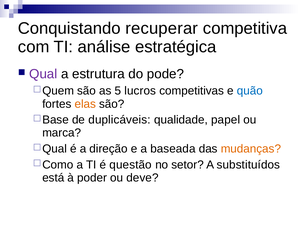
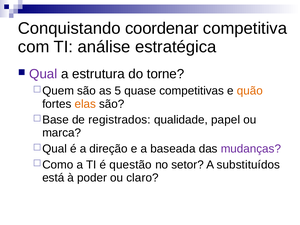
recuperar: recuperar -> coordenar (162, 28)
pode: pode -> torne (166, 74)
lucros: lucros -> quase (140, 91)
quão colour: blue -> orange (250, 91)
duplicáveis: duplicáveis -> registrados (120, 120)
mudanças colour: orange -> purple (251, 149)
deve: deve -> claro (142, 178)
